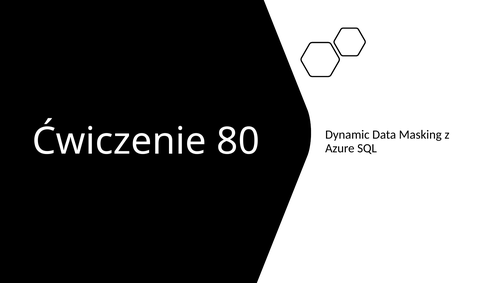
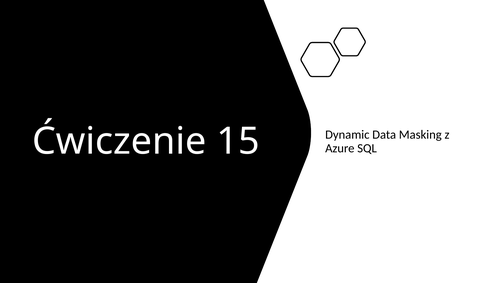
80: 80 -> 15 (238, 141)
